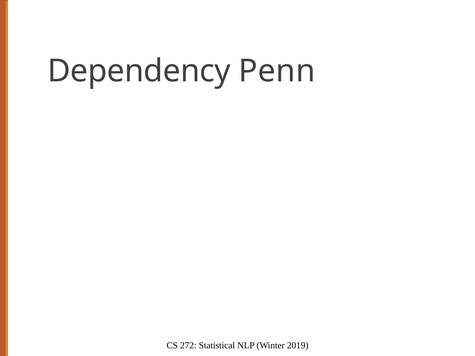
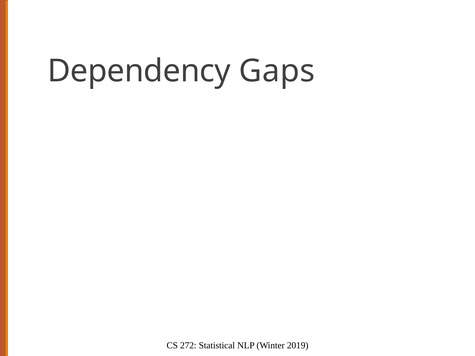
Penn: Penn -> Gaps (277, 71)
